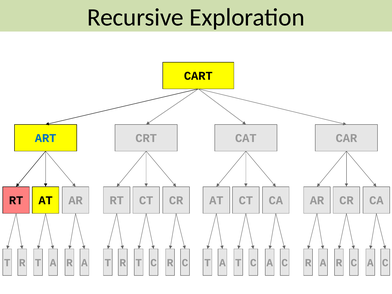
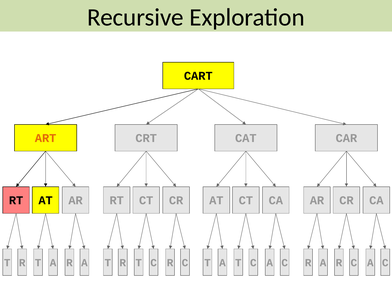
ART colour: blue -> orange (46, 138)
